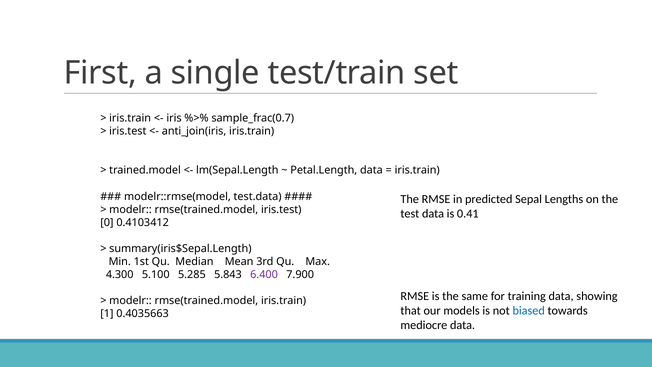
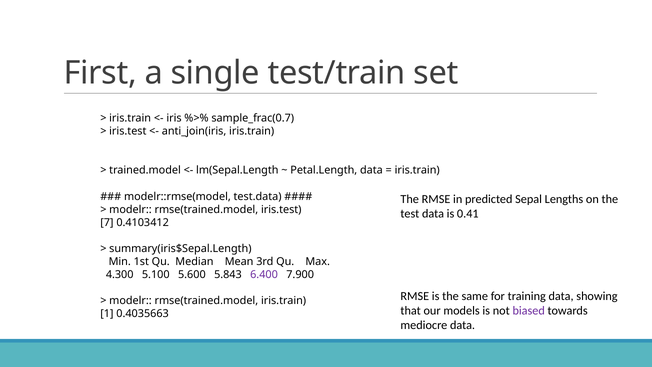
0: 0 -> 7 (107, 222)
5.285: 5.285 -> 5.600 (192, 275)
biased colour: blue -> purple (529, 311)
